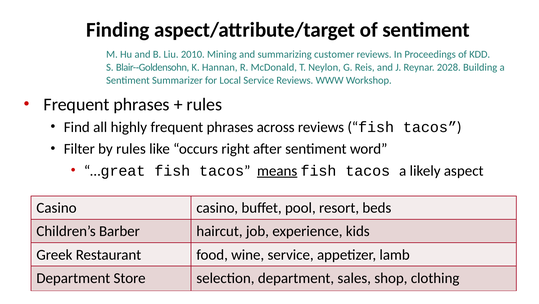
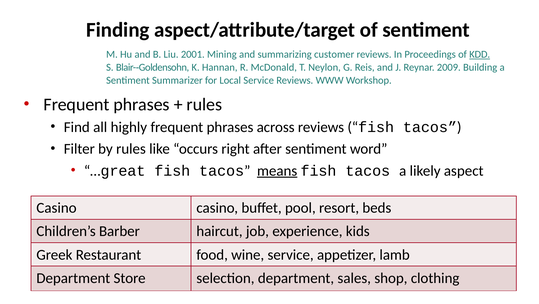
2010: 2010 -> 2001 (193, 54)
KDD underline: none -> present (480, 54)
2028: 2028 -> 2009 (449, 67)
